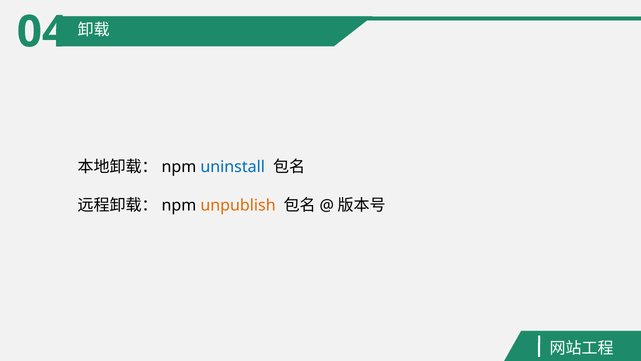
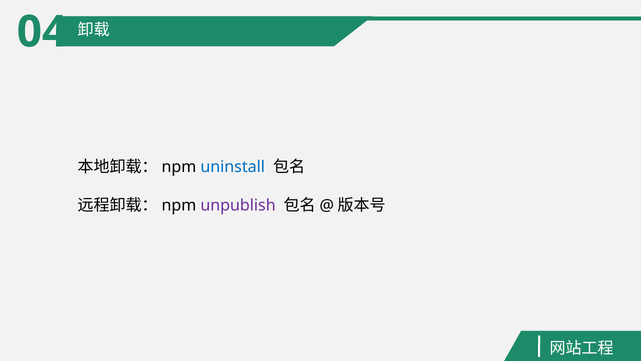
unpublish colour: orange -> purple (238, 205)
